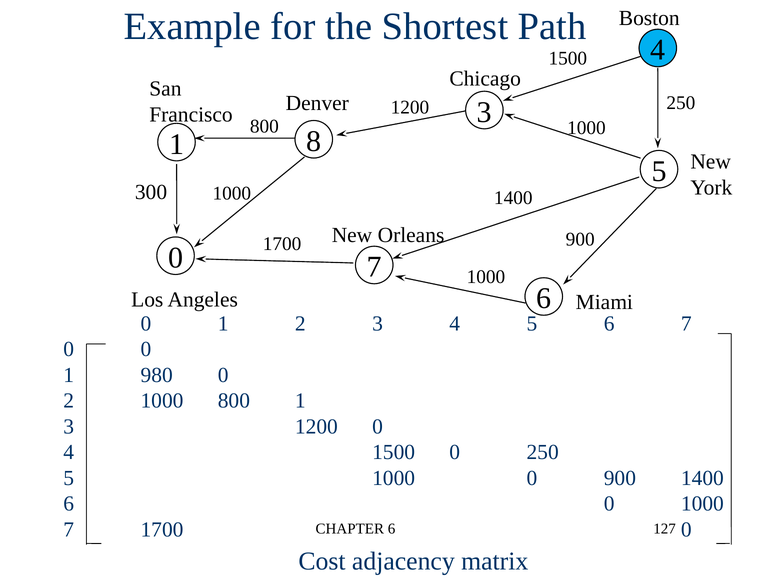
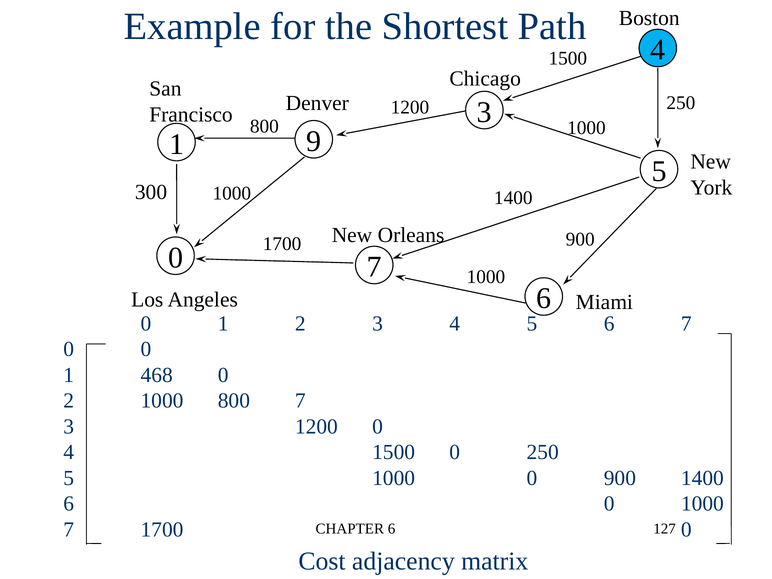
8: 8 -> 9 (314, 141)
980: 980 -> 468 (157, 375)
800 1: 1 -> 7 (300, 401)
